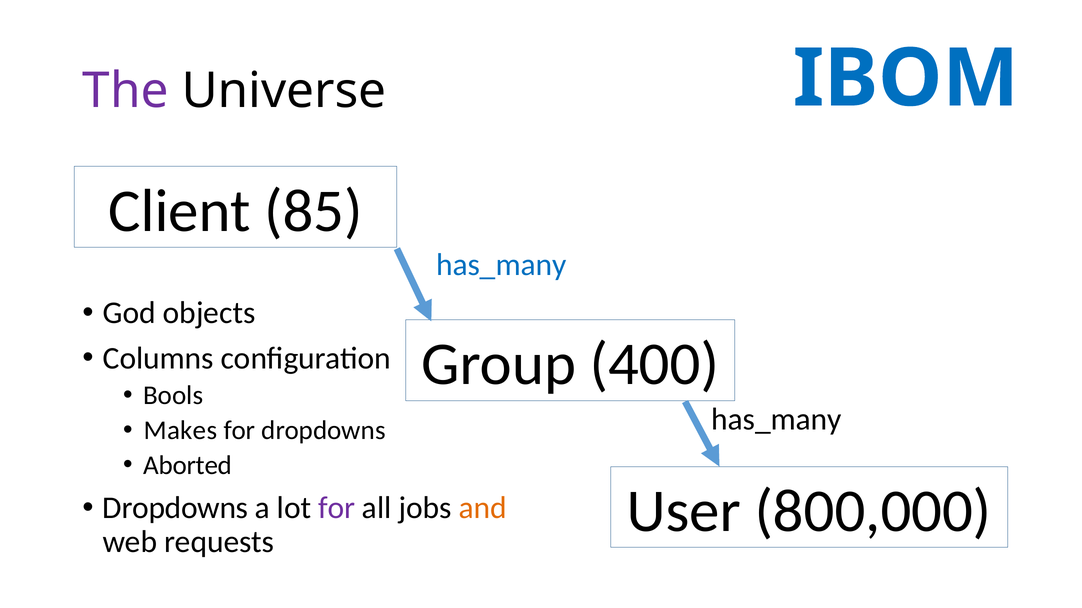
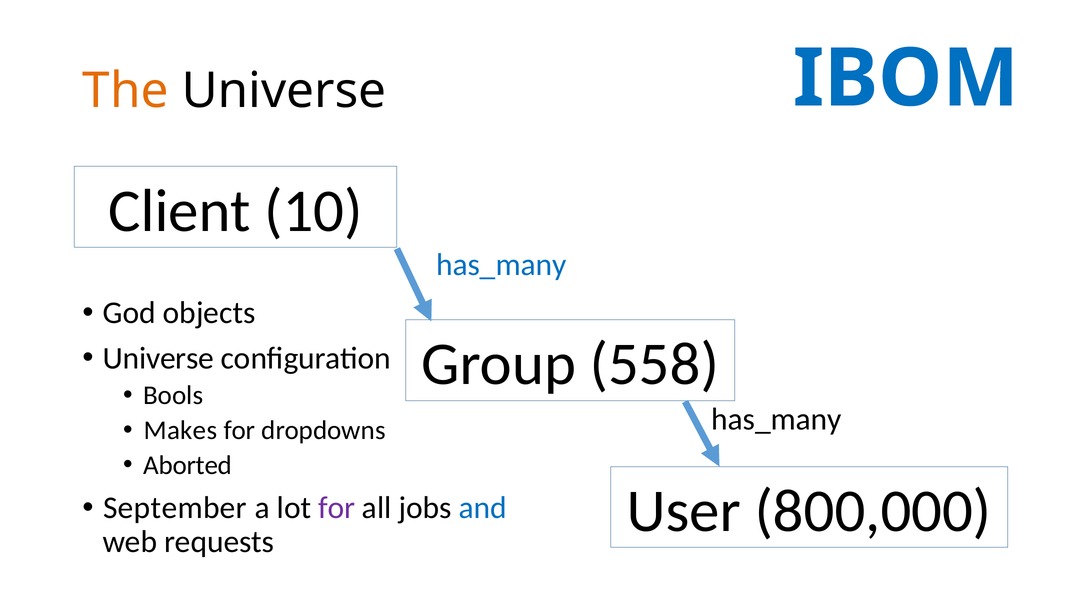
The colour: purple -> orange (126, 91)
85: 85 -> 10 (313, 211)
400: 400 -> 558 (654, 365)
Columns: Columns -> Universe (158, 359)
Dropdowns: Dropdowns -> September (175, 508)
and colour: orange -> blue (483, 508)
